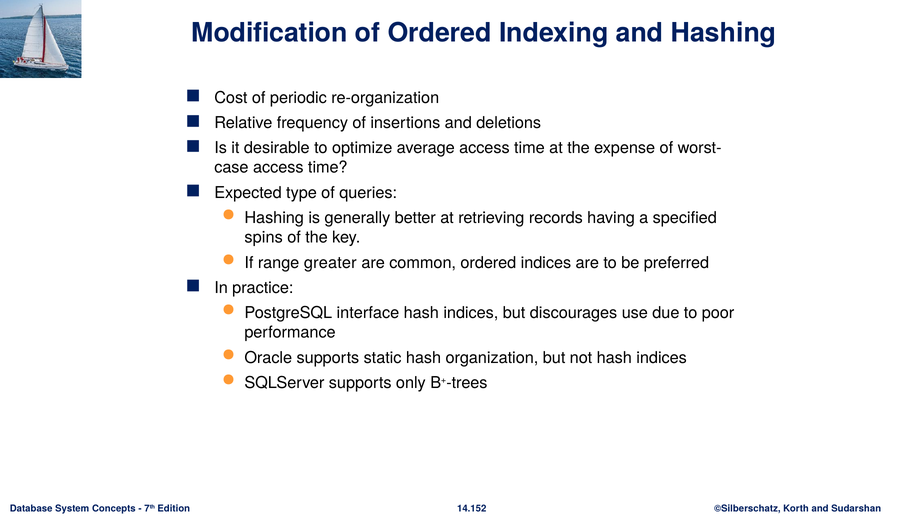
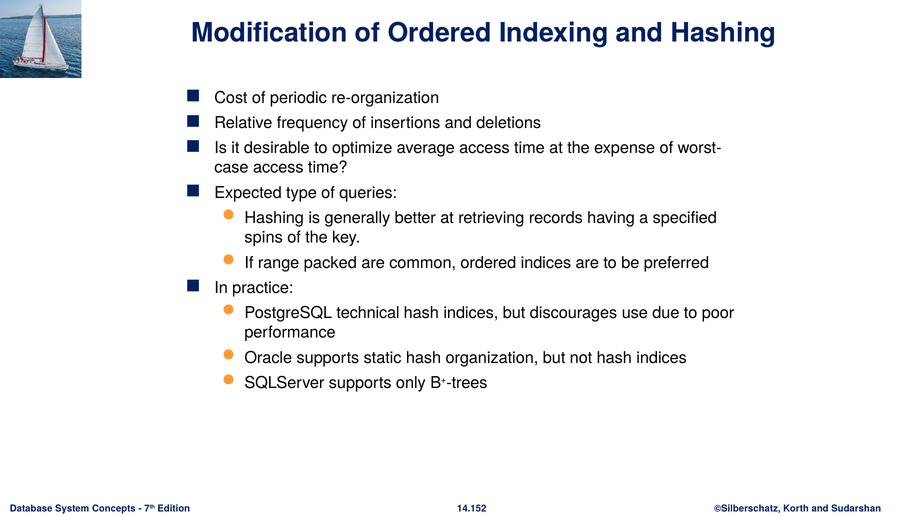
greater: greater -> packed (330, 263)
interface: interface -> technical (368, 313)
